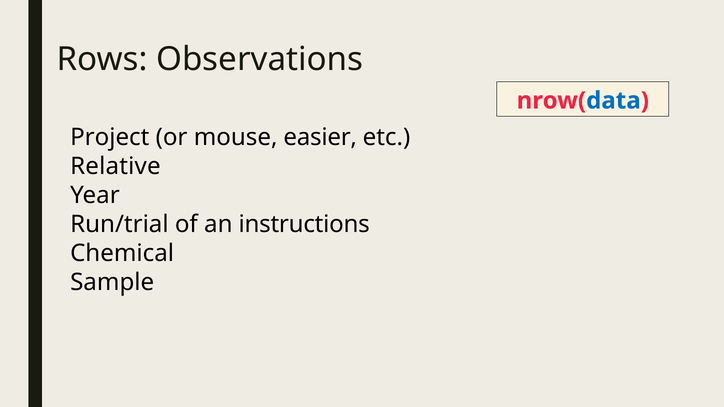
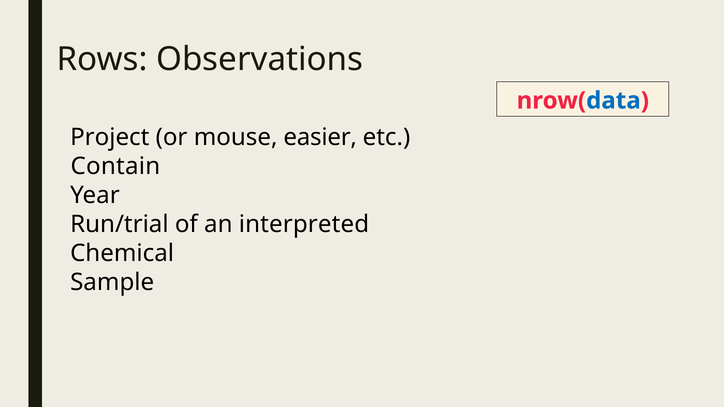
Relative: Relative -> Contain (115, 166)
instructions: instructions -> interpreted (304, 224)
